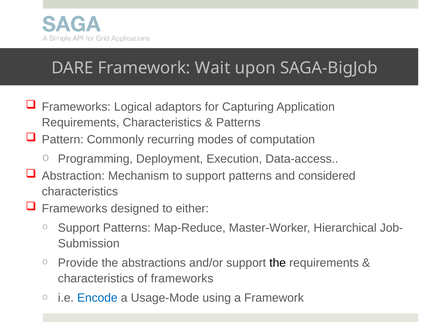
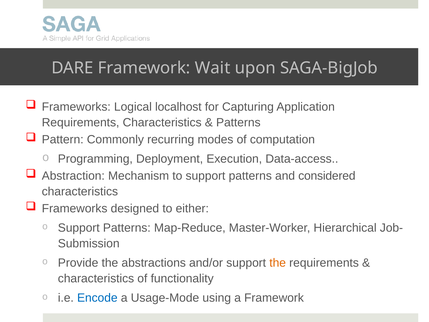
adaptors: adaptors -> localhost (178, 107)
the colour: black -> orange (278, 263)
of frameworks: frameworks -> functionality (182, 278)
